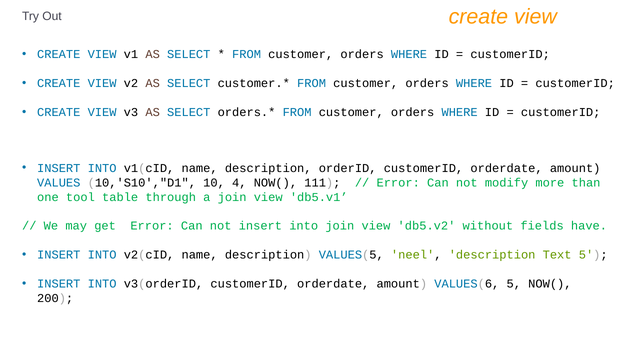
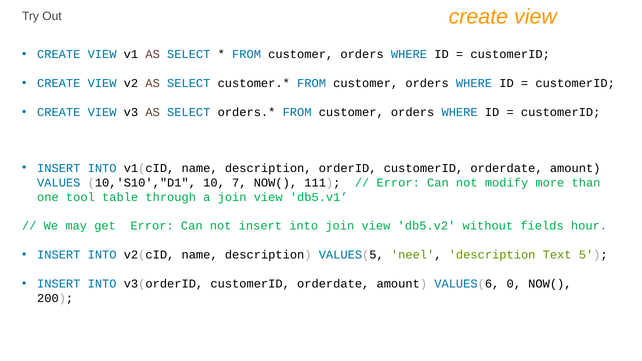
4: 4 -> 7 (239, 183)
have: have -> hour (589, 226)
VALUES(6 5: 5 -> 0 (514, 284)
